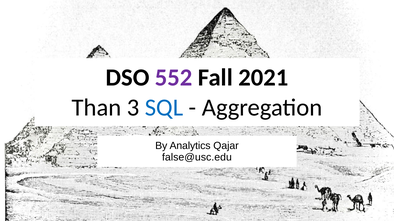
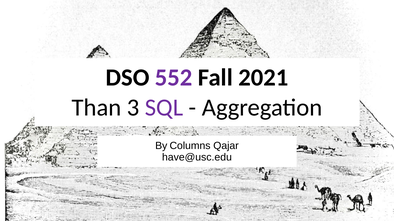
SQL colour: blue -> purple (164, 108)
Analytics: Analytics -> Columns (190, 146)
false@usc.edu: false@usc.edu -> have@usc.edu (197, 158)
